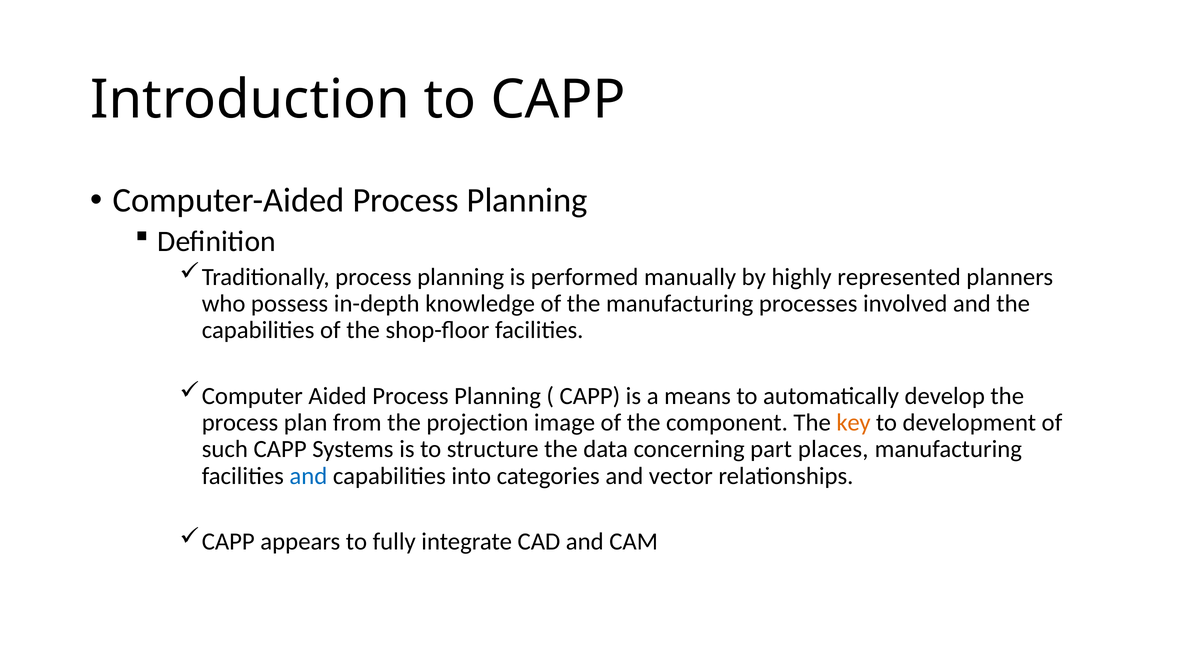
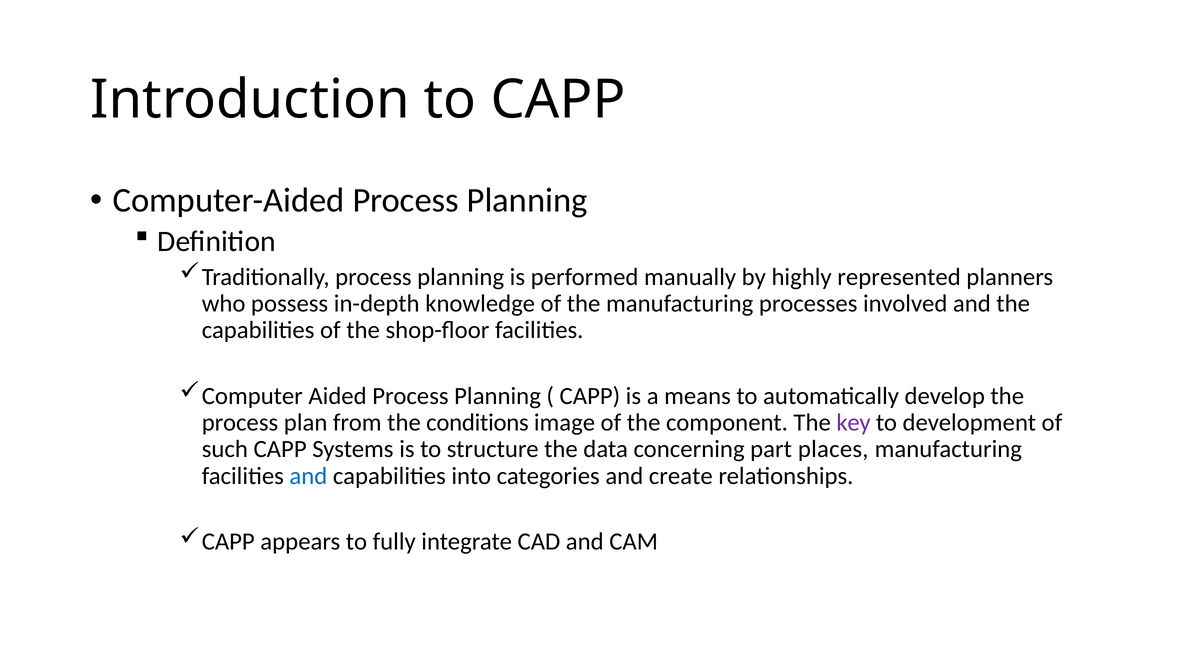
projection: projection -> conditions (477, 423)
key colour: orange -> purple (854, 423)
vector: vector -> create (681, 476)
